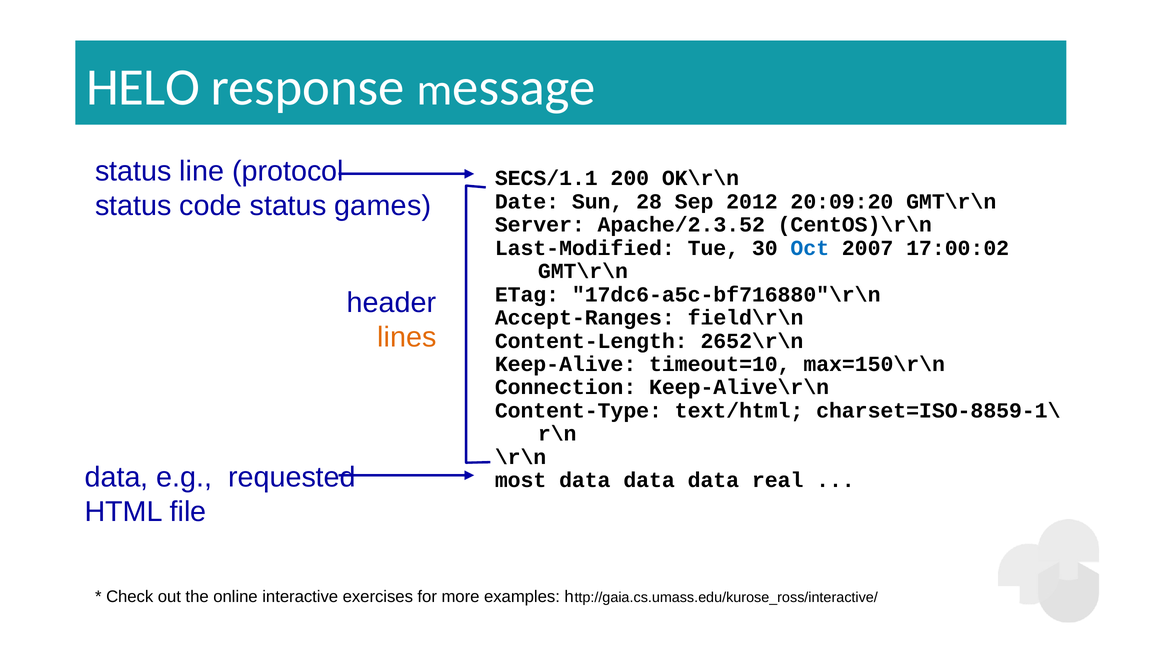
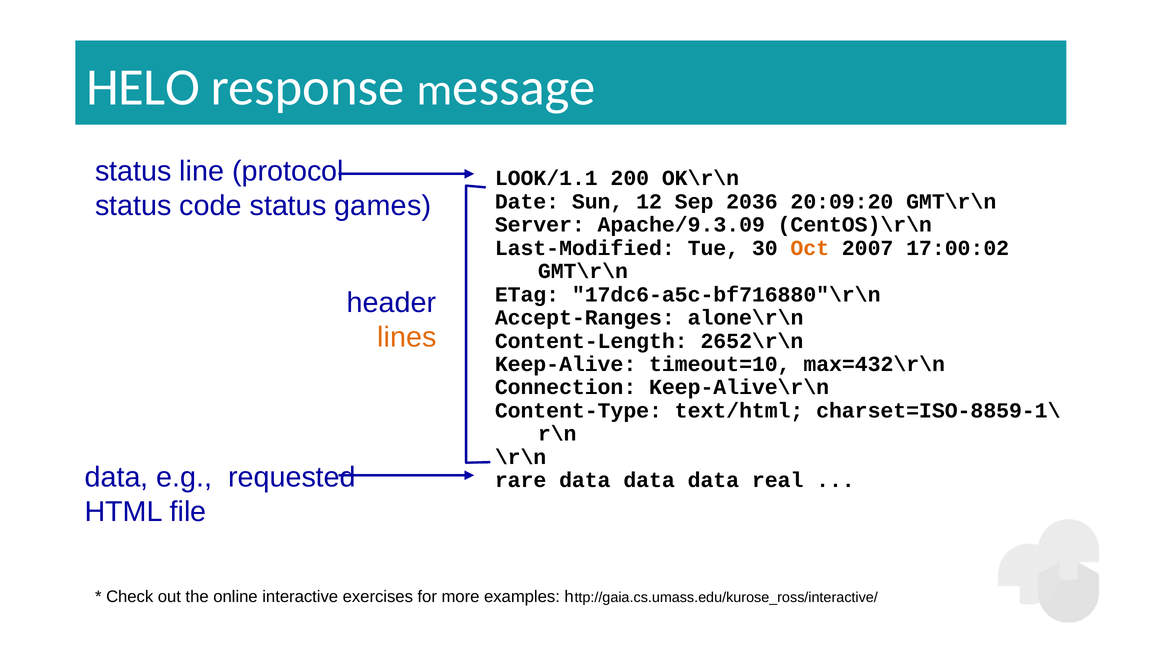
SECS/1.1: SECS/1.1 -> LOOK/1.1 (546, 178)
28: 28 -> 12 (649, 202)
2012: 2012 -> 2036 (752, 202)
Apache/2.3.52: Apache/2.3.52 -> Apache/9.3.09 (681, 225)
Oct colour: blue -> orange (810, 248)
field\r\n: field\r\n -> alone\r\n (746, 318)
max=150\r\n: max=150\r\n -> max=432\r\n (874, 364)
most: most -> rare (521, 481)
